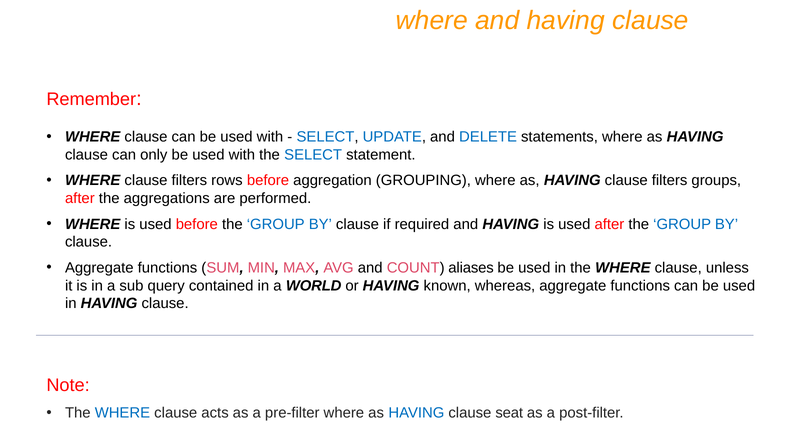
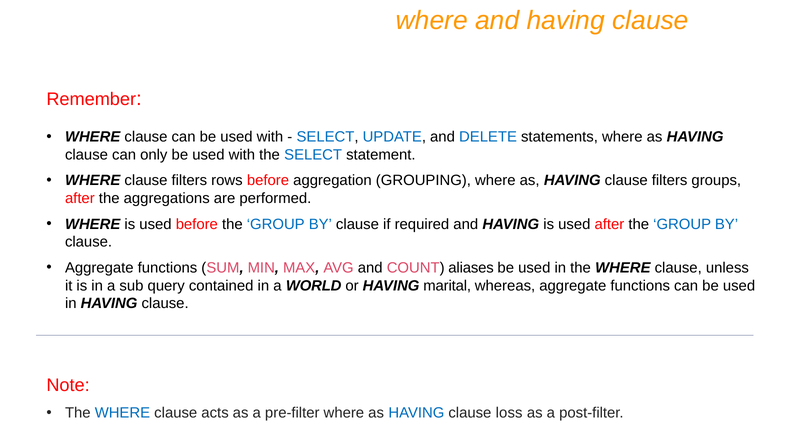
known: known -> marital (447, 286)
seat: seat -> loss (509, 414)
